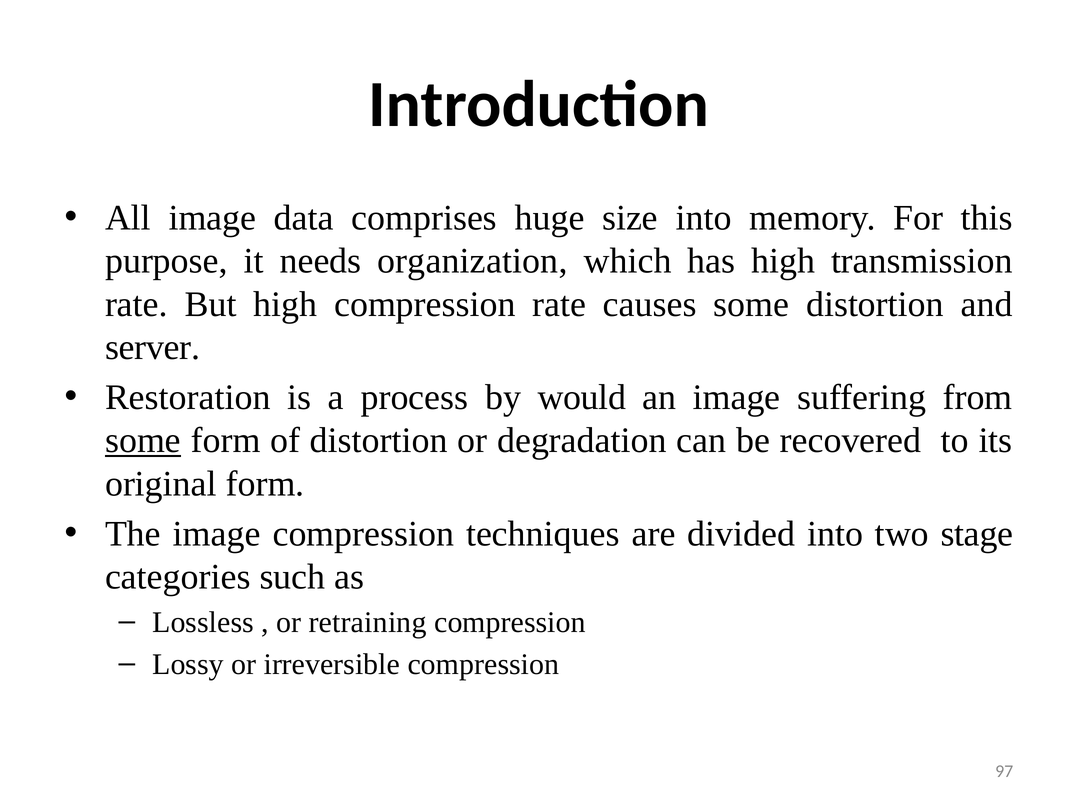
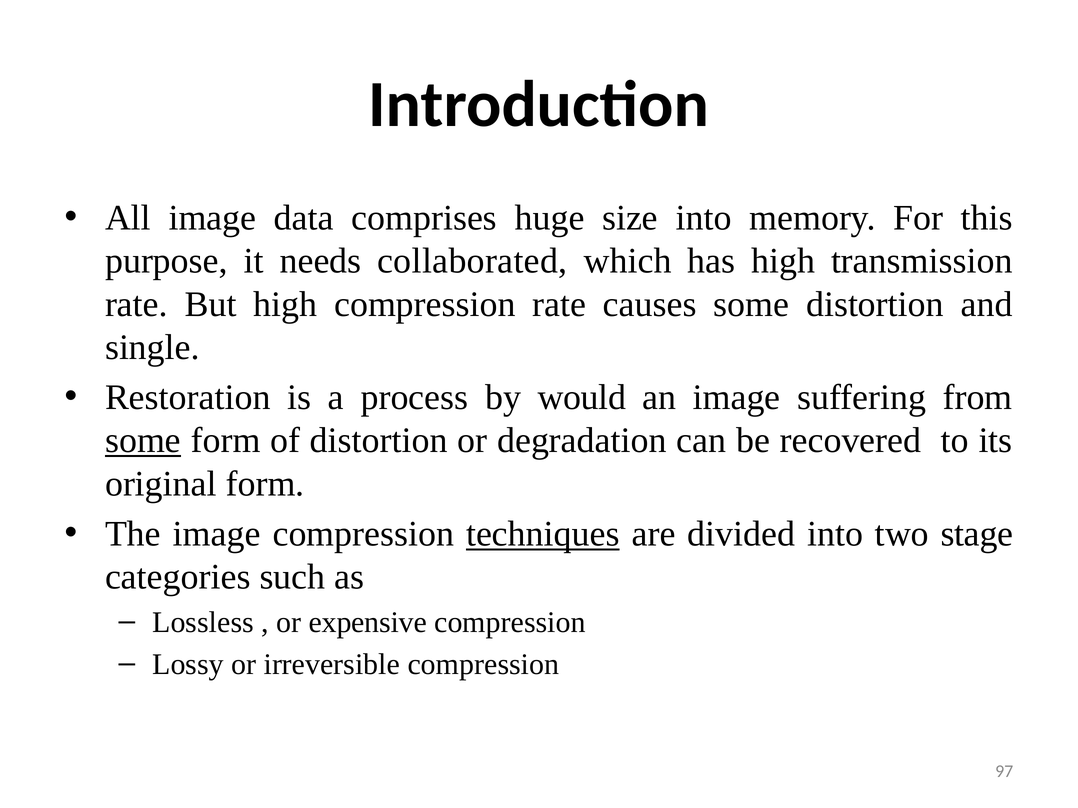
organization: organization -> collaborated (472, 261)
server: server -> single (152, 347)
techniques underline: none -> present (543, 534)
retraining: retraining -> expensive (368, 623)
